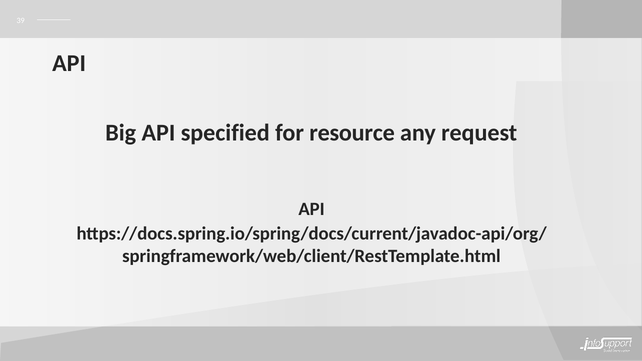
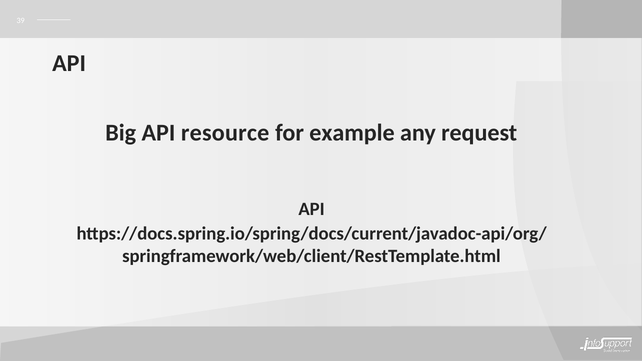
specified: specified -> resource (225, 133)
resource: resource -> example (352, 133)
